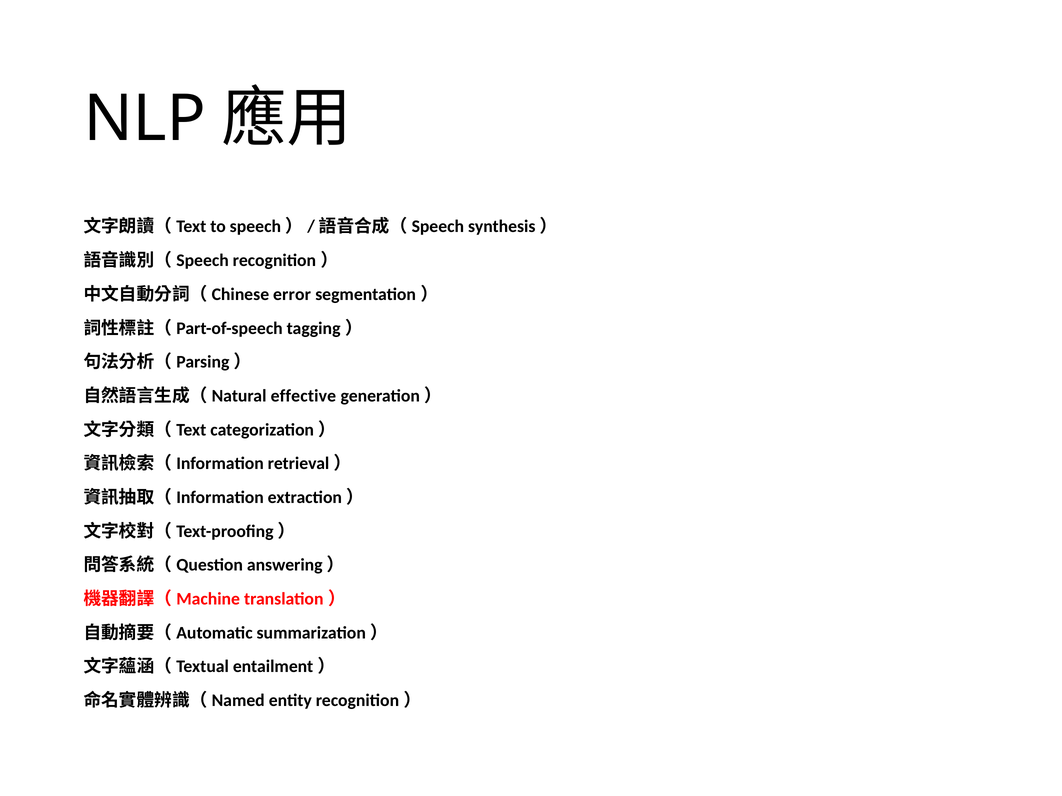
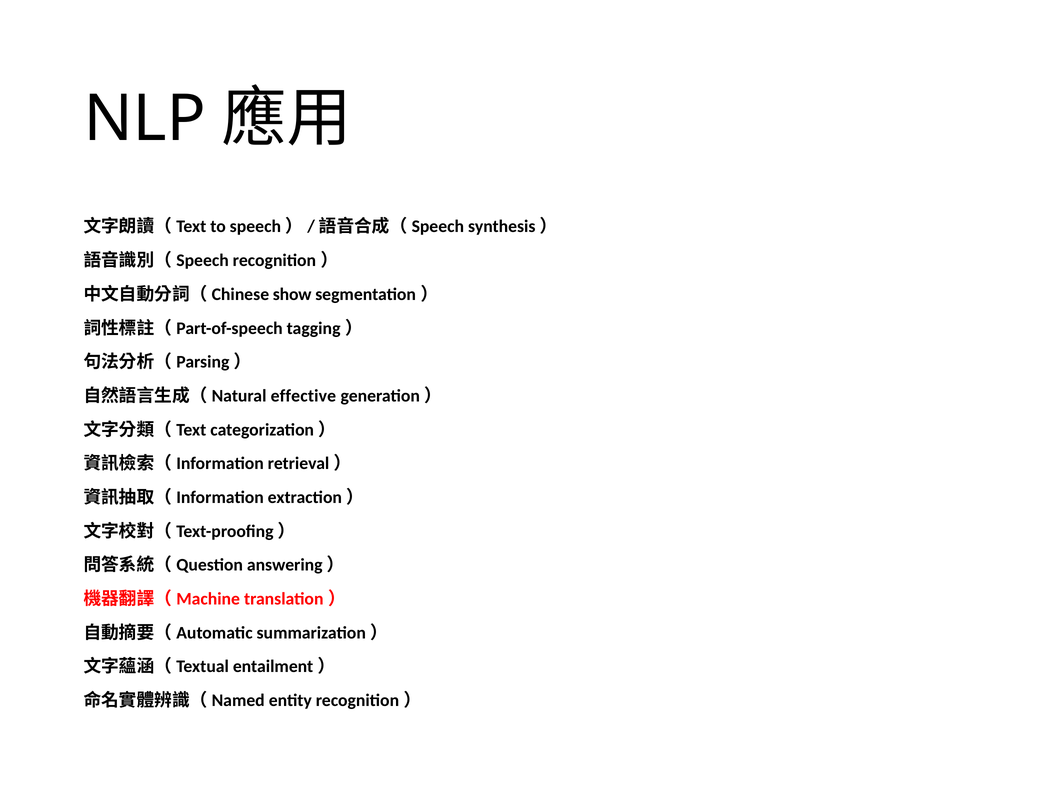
error: error -> show (292, 295)
